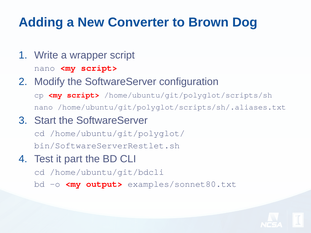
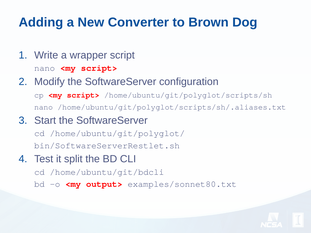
part: part -> split (73, 159)
